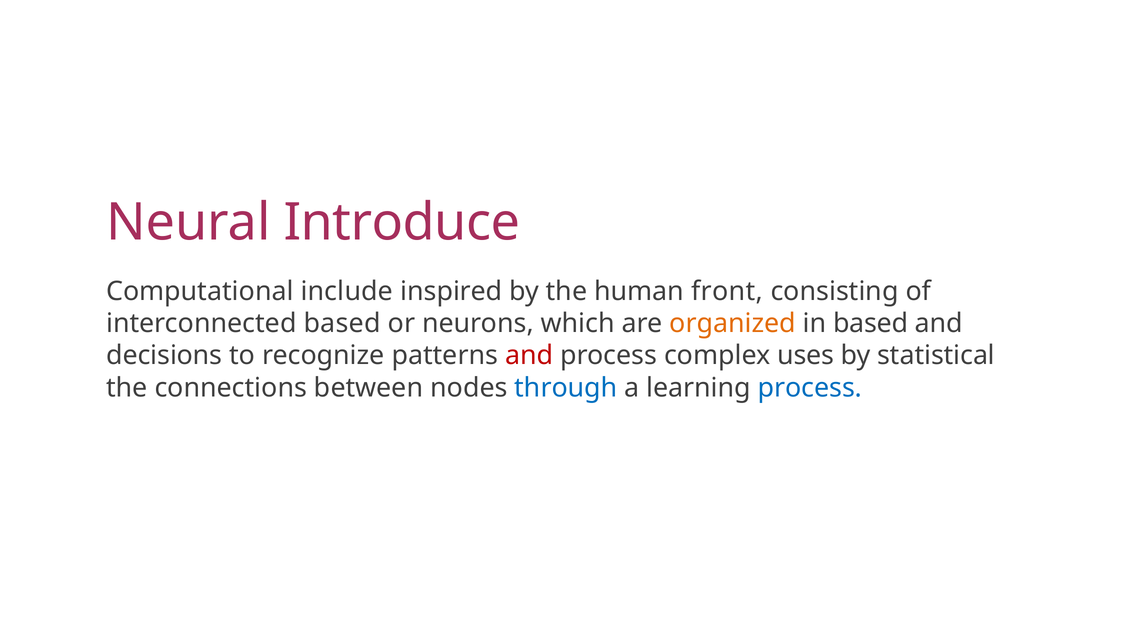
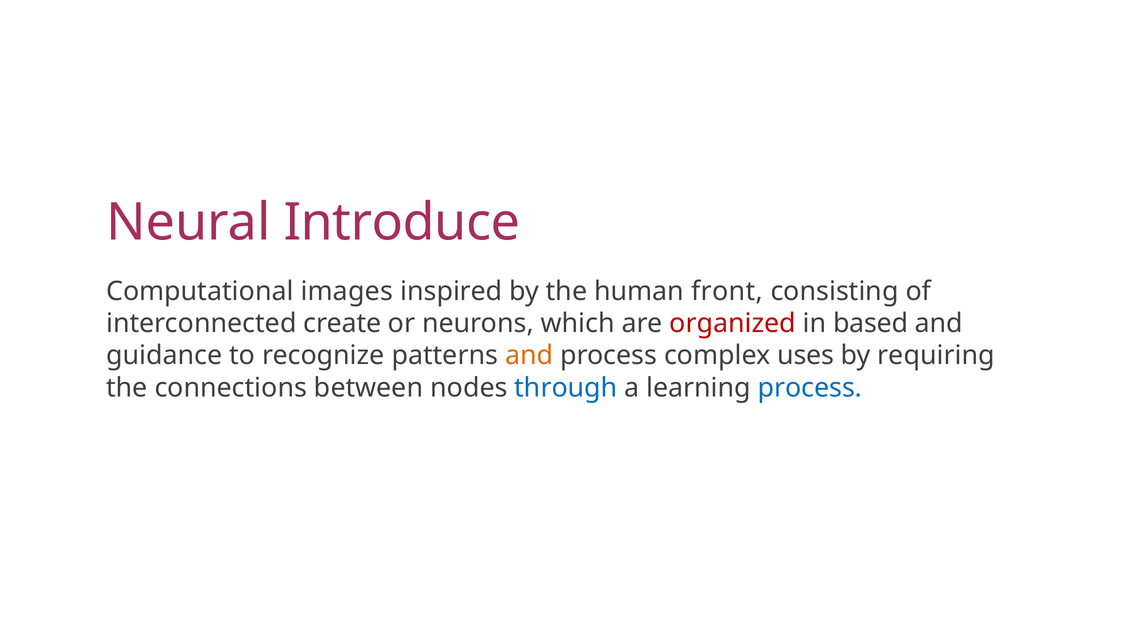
include: include -> images (347, 291)
interconnected based: based -> create (342, 323)
organized colour: orange -> red (733, 323)
decisions: decisions -> guidance (164, 356)
and colour: red -> orange (529, 356)
statistical: statistical -> requiring (936, 356)
